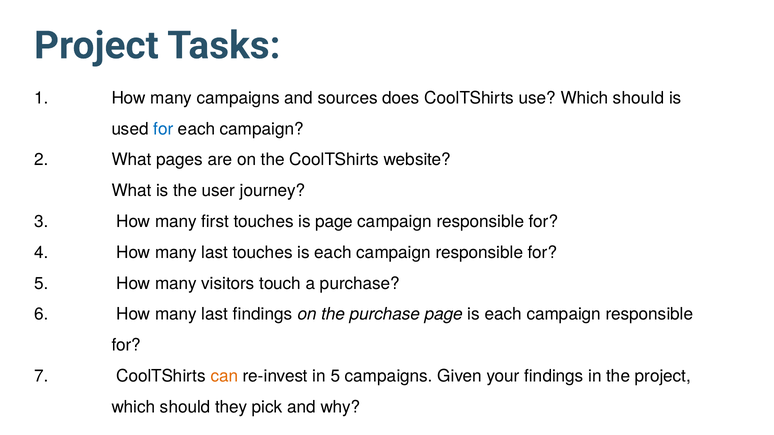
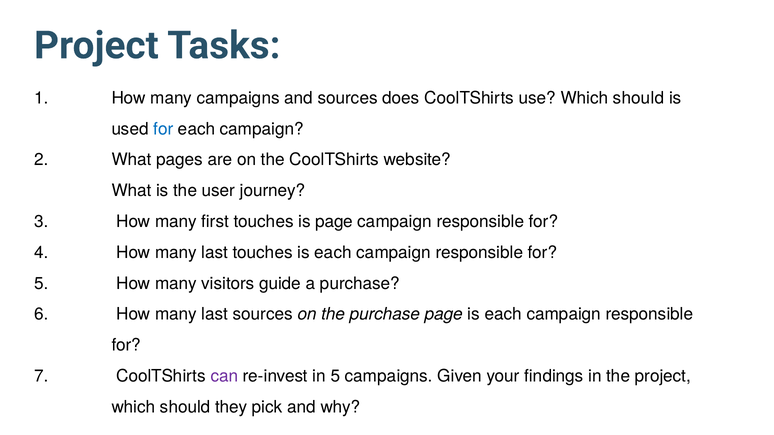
touch: touch -> guide (280, 284)
last findings: findings -> sources (263, 315)
can colour: orange -> purple (224, 376)
